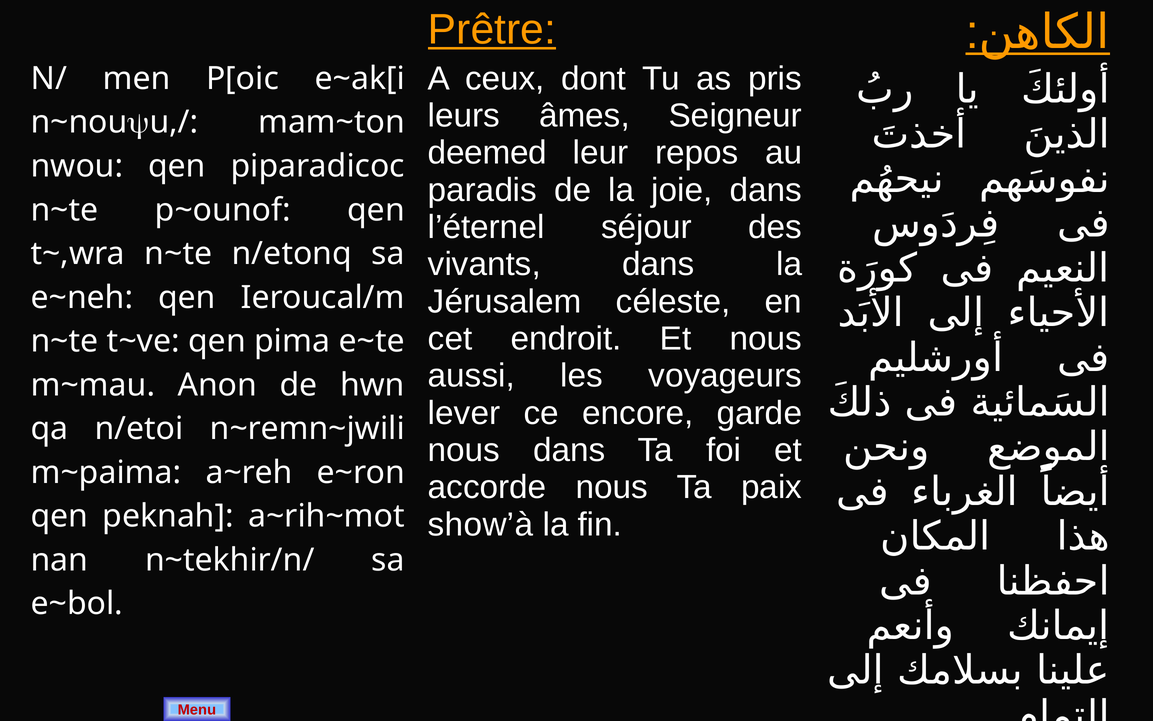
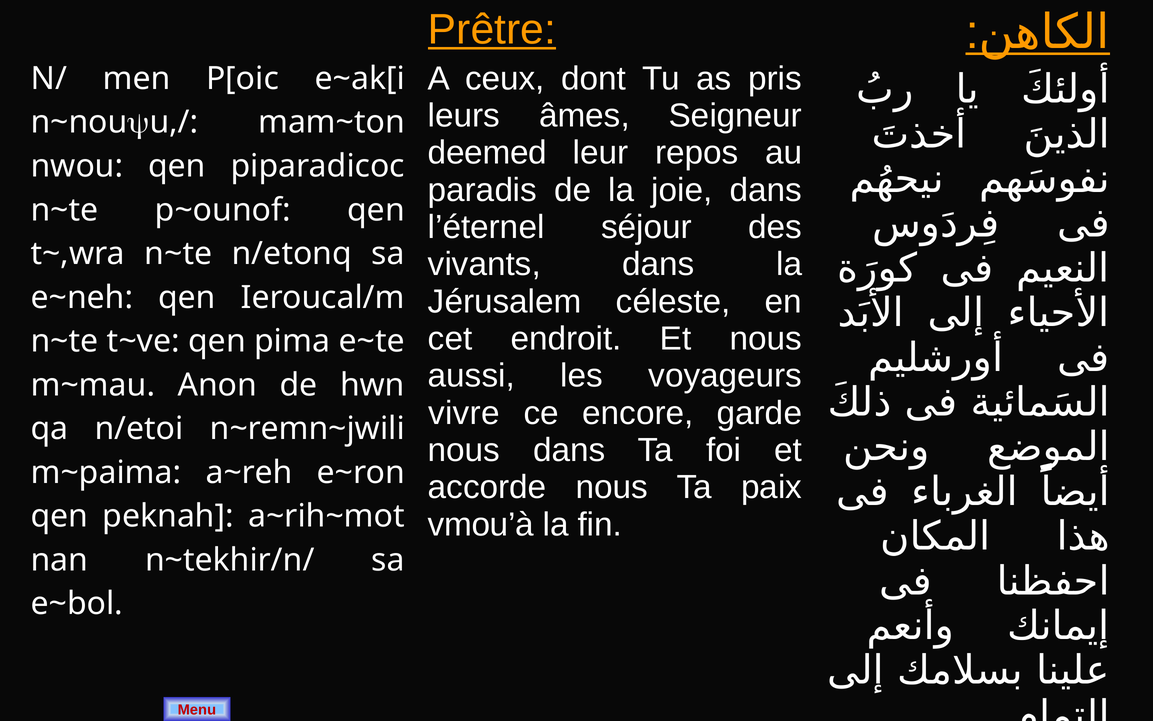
lever: lever -> vivre (464, 413)
show’à: show’à -> vmou’à (481, 524)
